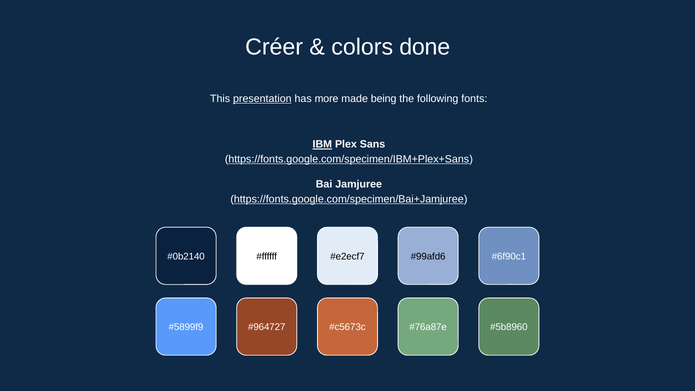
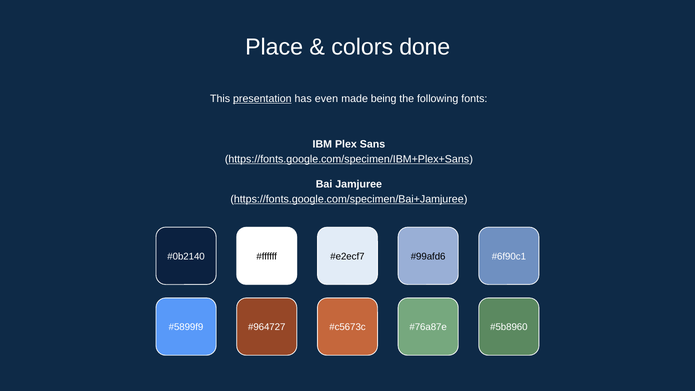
Créer: Créer -> Place (274, 47)
more: more -> even (326, 99)
IBM underline: present -> none (322, 144)
